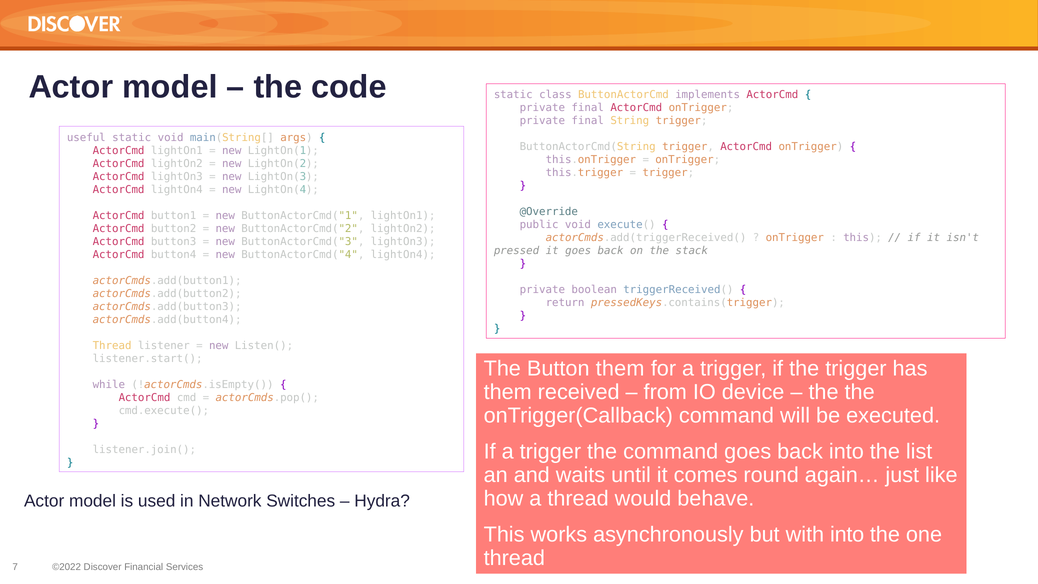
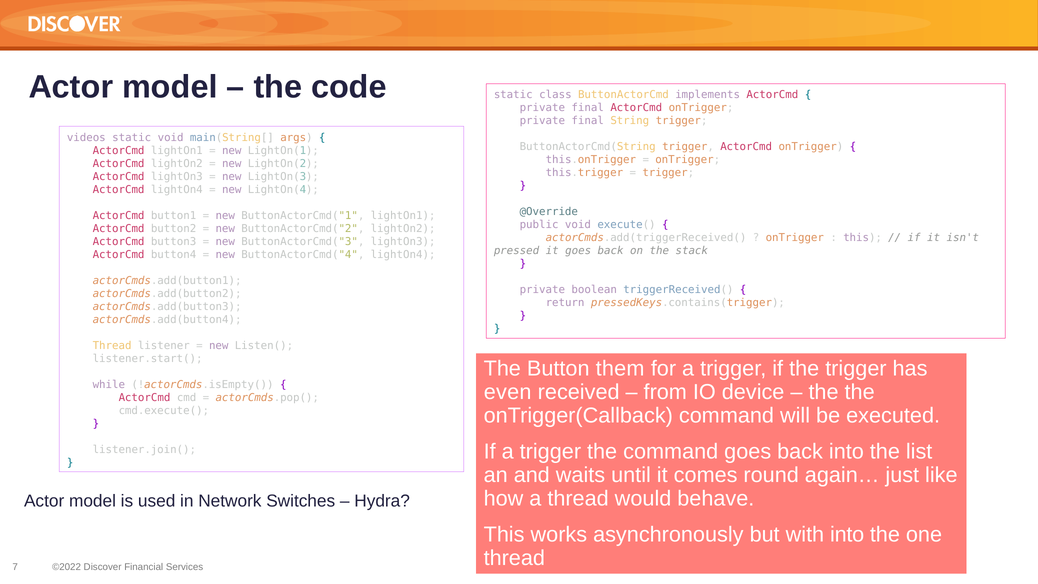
useful: useful -> videos (86, 137)
them: them -> even (508, 392)
